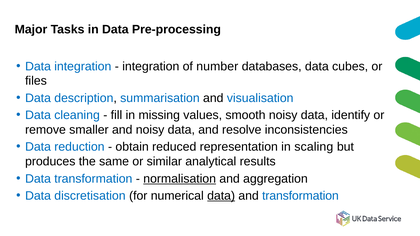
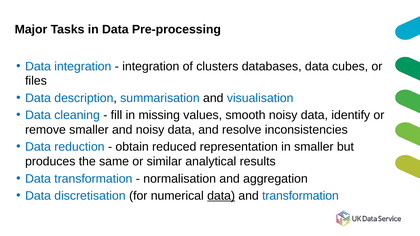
number: number -> clusters (217, 66)
in scaling: scaling -> smaller (314, 147)
normalisation underline: present -> none (180, 179)
